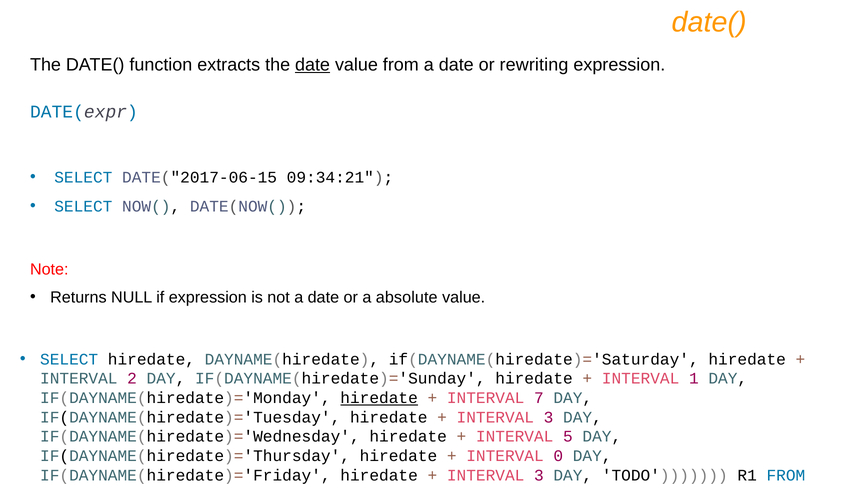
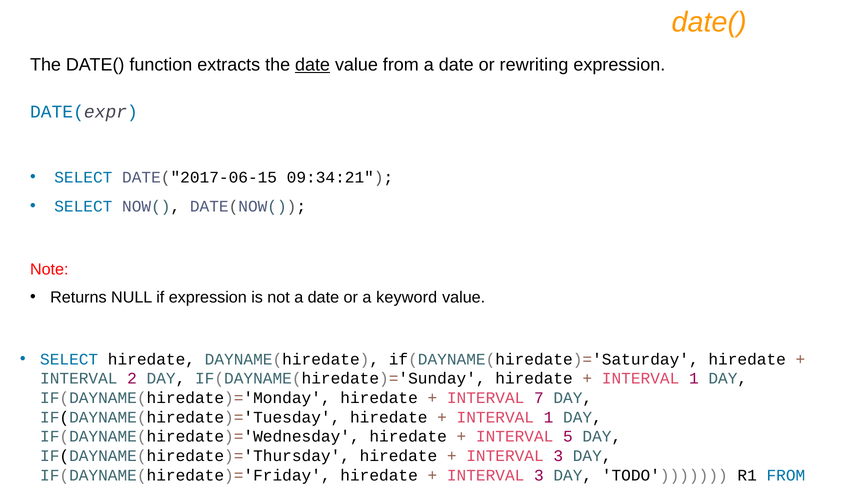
absolute: absolute -> keyword (407, 298)
hiredate underline: present -> none (379, 398)
3: 3 -> 1 (549, 418)
0: 0 -> 3 (558, 456)
